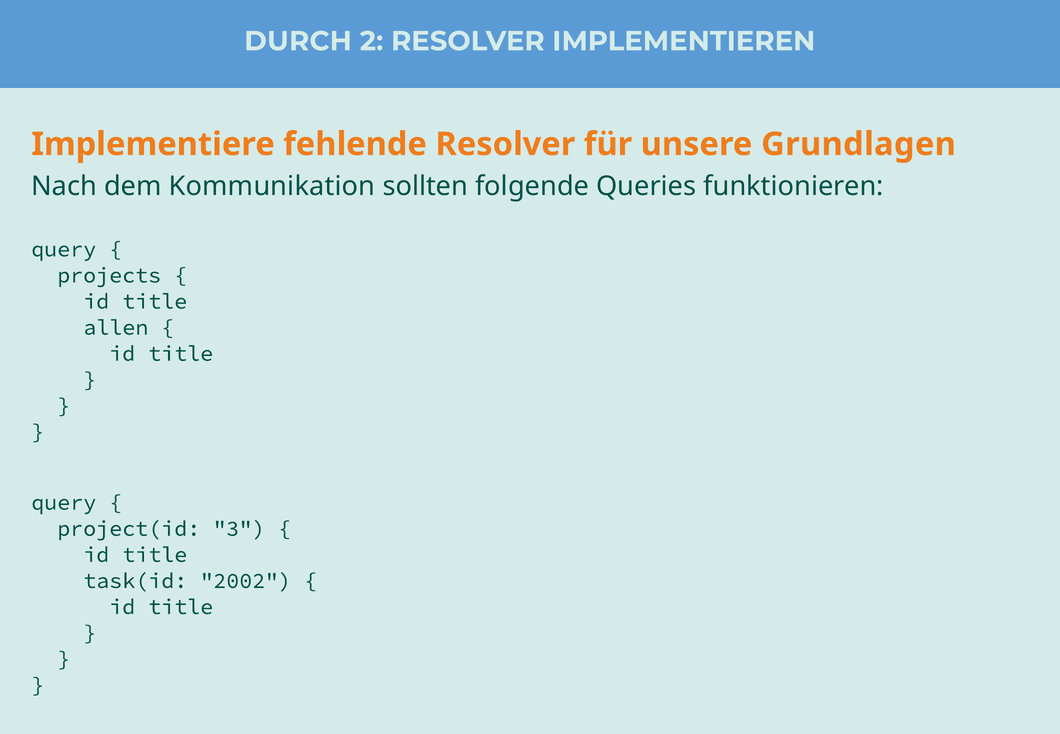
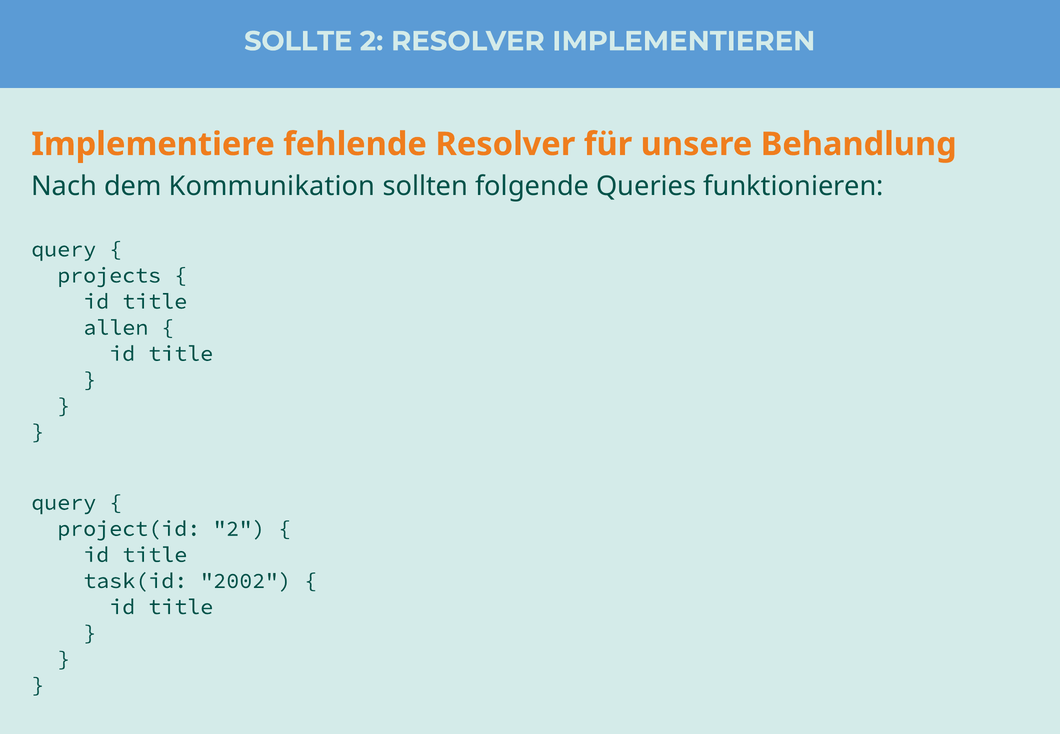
DURCH: DURCH -> SOLLTE (298, 41)
Grundlagen: Grundlagen -> Behandlung (859, 144)
project(id 3: 3 -> 2 (239, 528)
